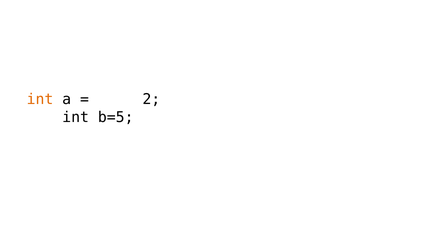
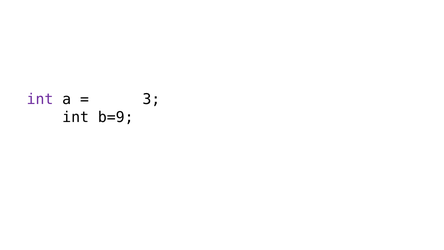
int colour: orange -> purple (40, 99)
2: 2 -> 3 (151, 99)
b=5: b=5 -> b=9 (116, 117)
